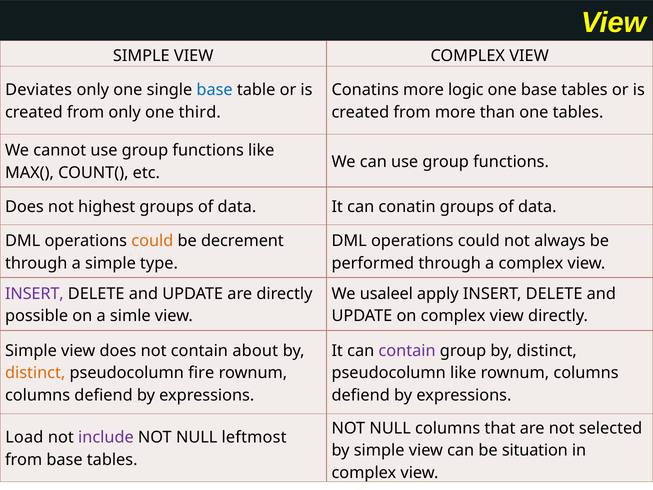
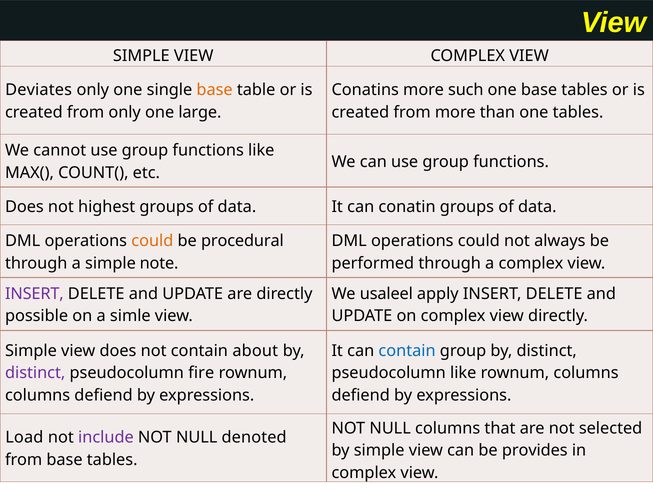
base colour: blue -> orange (215, 90)
logic: logic -> such (466, 90)
third: third -> large (200, 112)
decrement: decrement -> procedural (242, 241)
type: type -> note (159, 263)
contain colour: purple -> blue (407, 351)
distinct colour: orange -> purple (35, 373)
leftmost: leftmost -> denoted (254, 437)
situation: situation -> provides (535, 450)
